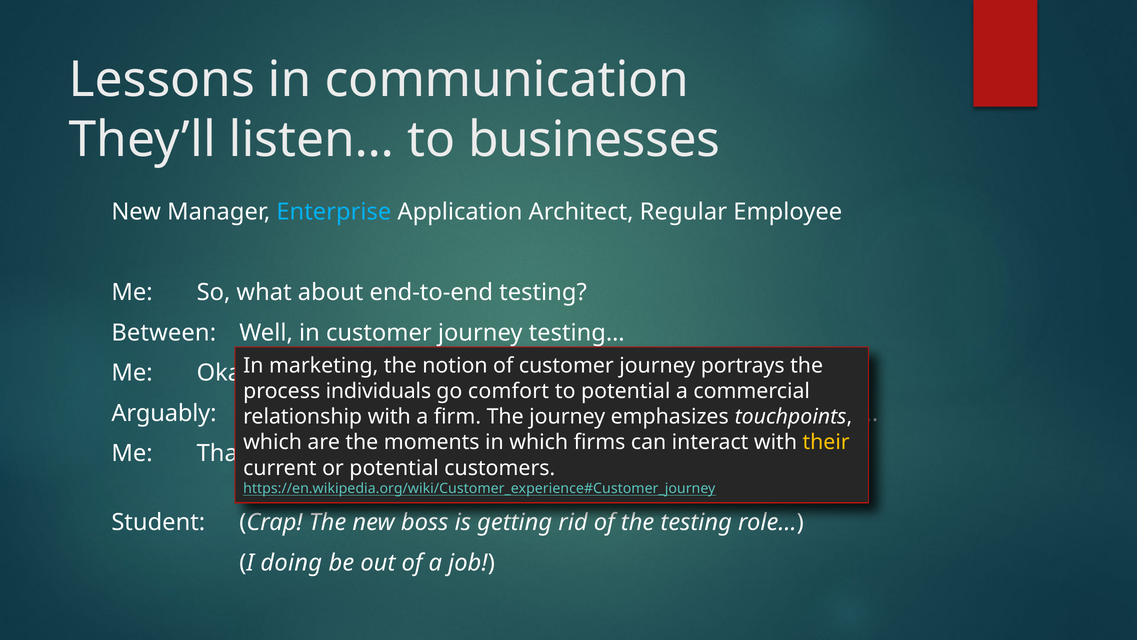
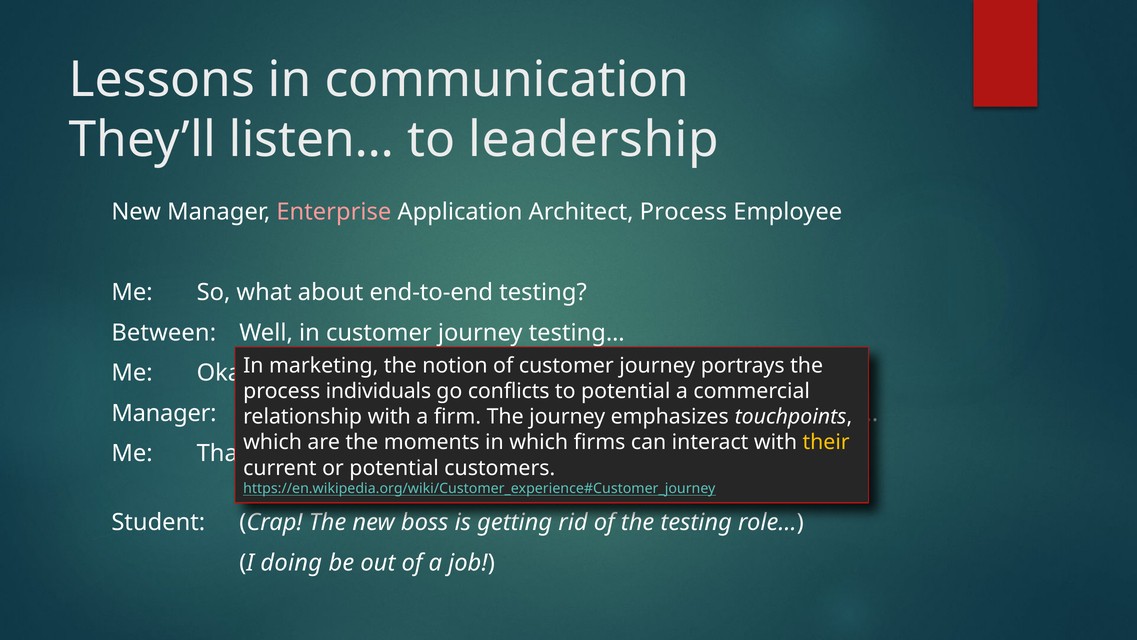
businesses: businesses -> leadership (594, 140)
Enterprise colour: light blue -> pink (334, 212)
Architect Regular: Regular -> Process (683, 212)
comfort: comfort -> conflicts (509, 391)
Arguably: Arguably -> Manager (164, 413)
